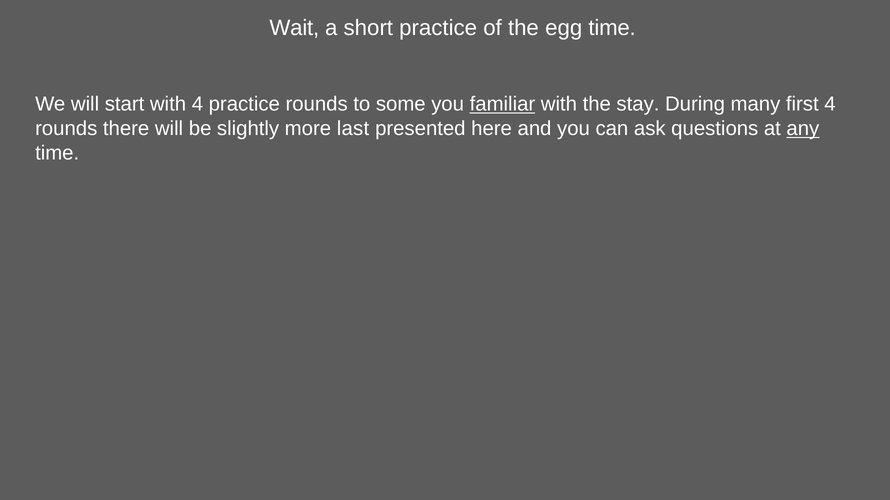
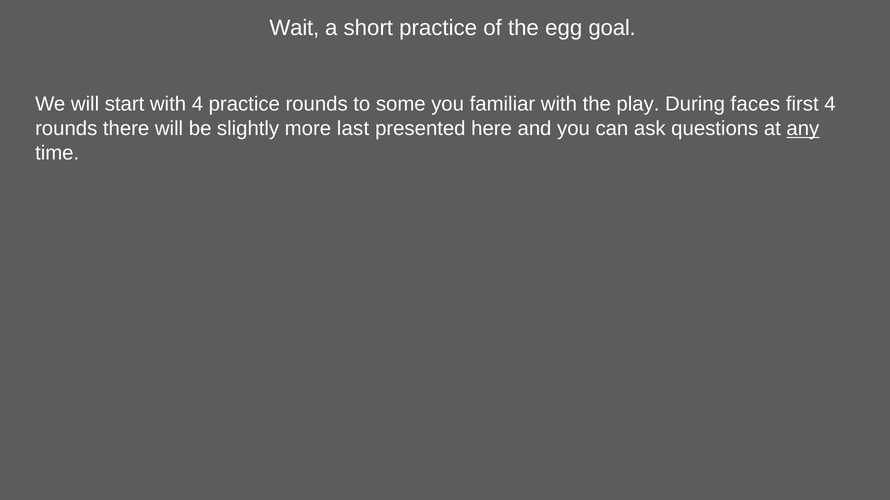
egg time: time -> goal (612, 28)
familiar underline: present -> none (502, 104)
stay: stay -> play (638, 104)
many: many -> faces (755, 104)
